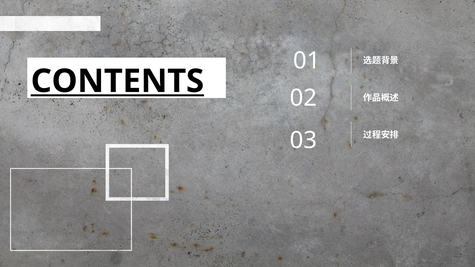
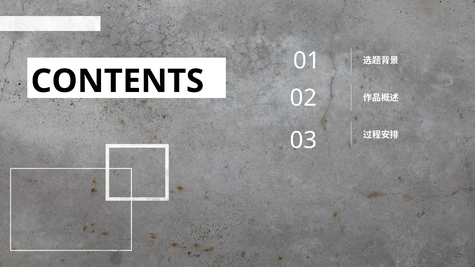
CONTENTS underline: present -> none (117, 81)
